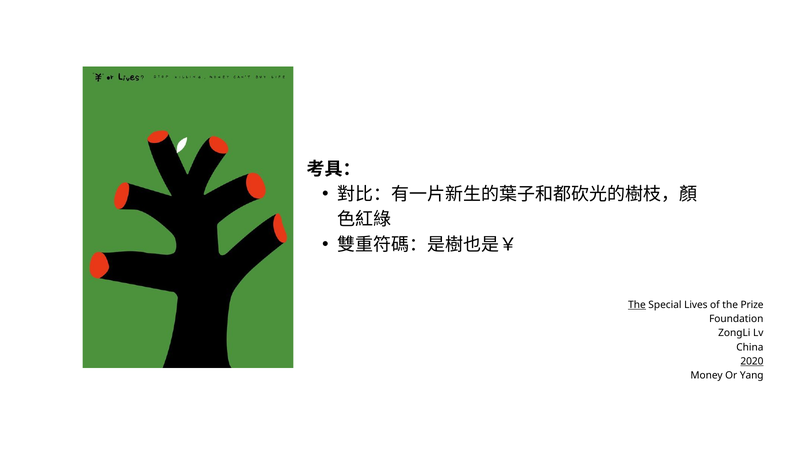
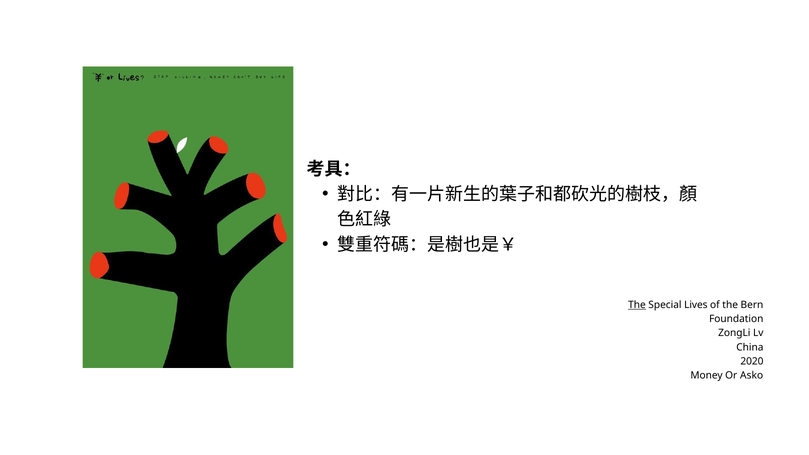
Prize: Prize -> Bern (752, 305)
2020 underline: present -> none (752, 361)
Yang: Yang -> Asko (752, 376)
